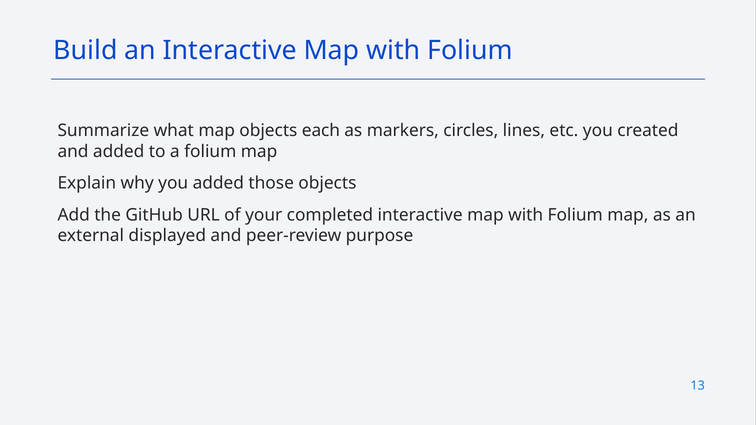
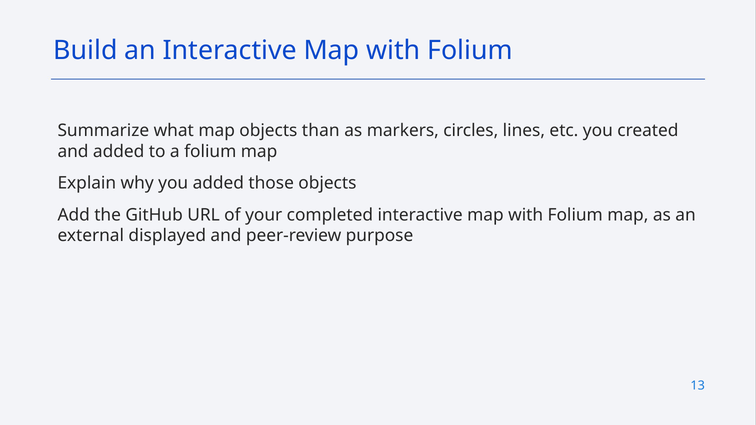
each: each -> than (321, 131)
